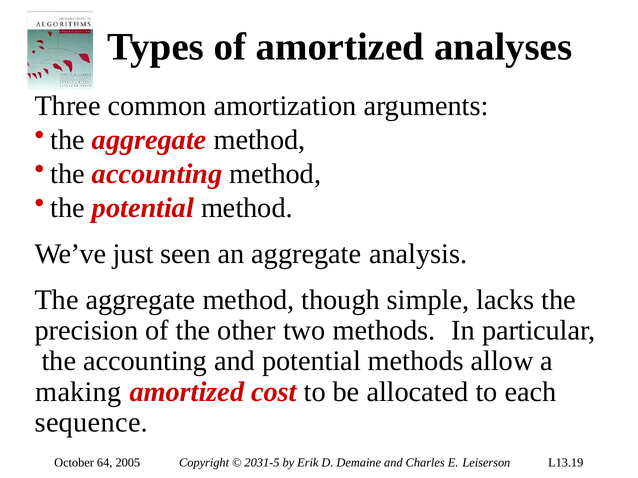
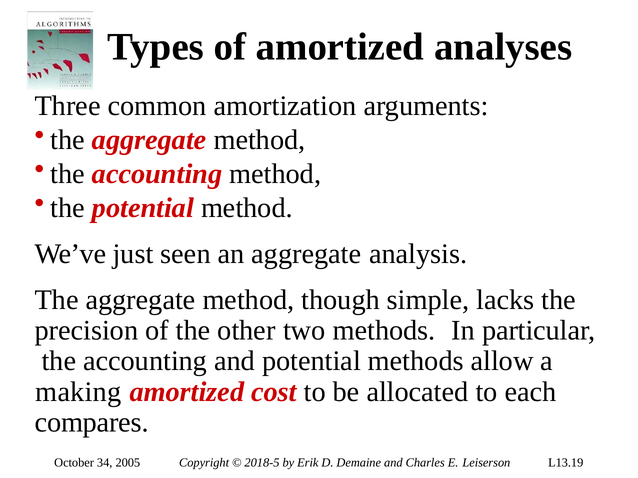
sequence: sequence -> compares (92, 423)
64: 64 -> 34 (105, 463)
2031-5: 2031-5 -> 2018-5 (262, 463)
